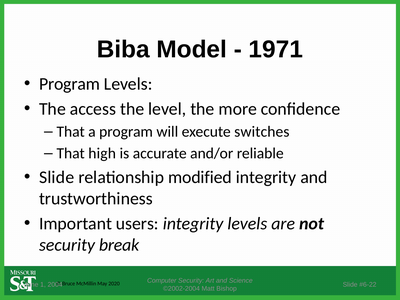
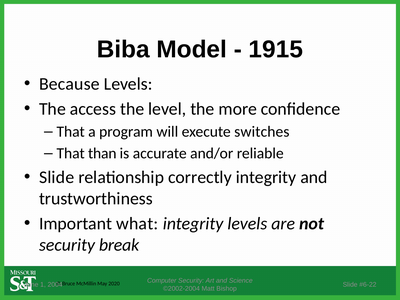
1971: 1971 -> 1915 (276, 50)
Program: Program -> Because (69, 84)
high: high -> than (102, 154)
modified: modified -> correctly (200, 177)
users: users -> what (137, 224)
